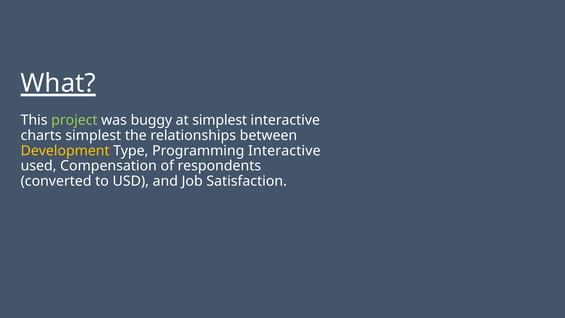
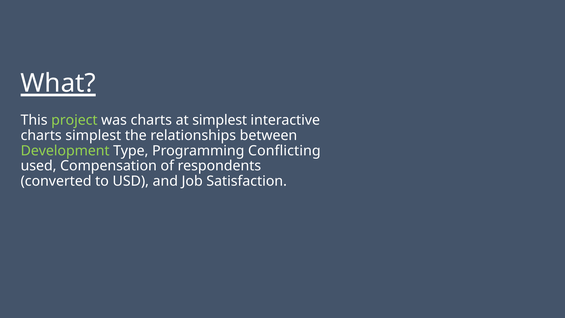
was buggy: buggy -> charts (151, 120)
Development colour: yellow -> light green (65, 151)
Programming Interactive: Interactive -> Conflicting (284, 151)
